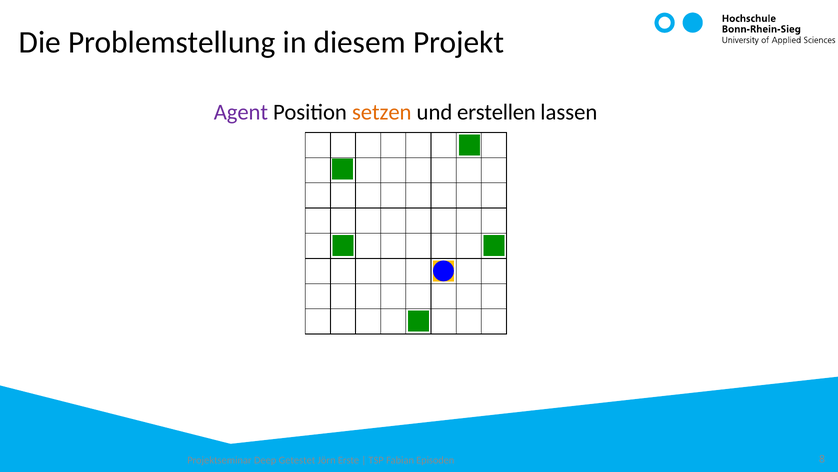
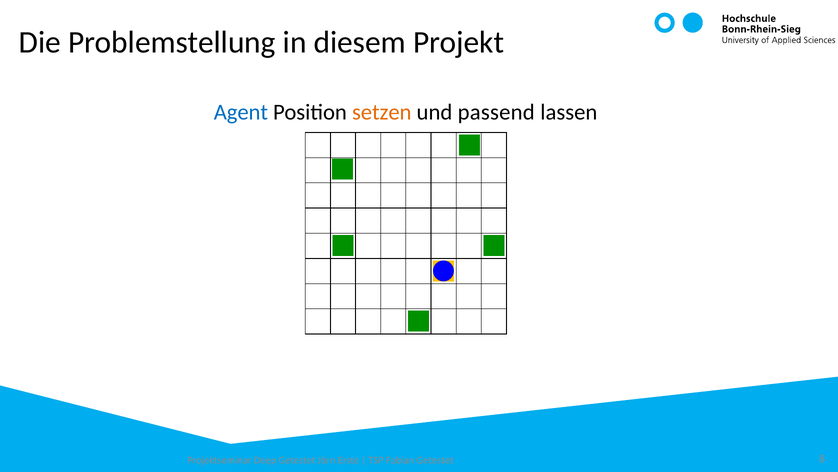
Agent colour: purple -> blue (241, 112)
erstellen: erstellen -> passend (496, 112)
Fabian Episoden: Episoden -> Getestet (435, 459)
